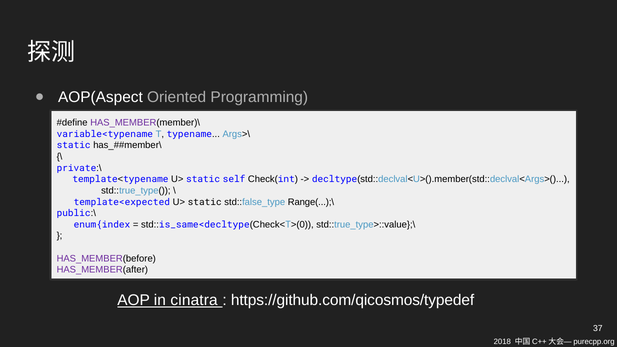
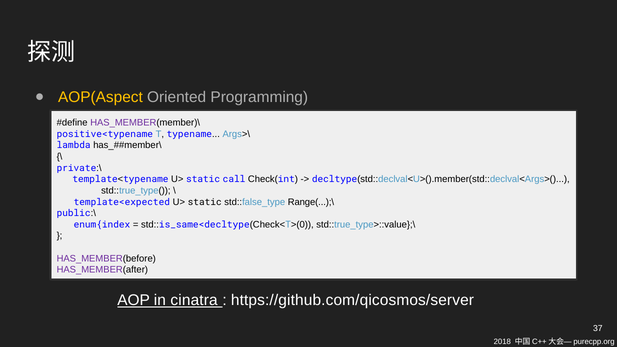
AOP(Aspect colour: white -> yellow (100, 97)
variable<typename: variable<typename -> positive<typename (105, 134)
static: static -> lambda (74, 145)
self: self -> call (234, 179)
https://github.com/qicosmos/typedef: https://github.com/qicosmos/typedef -> https://github.com/qicosmos/server (352, 300)
